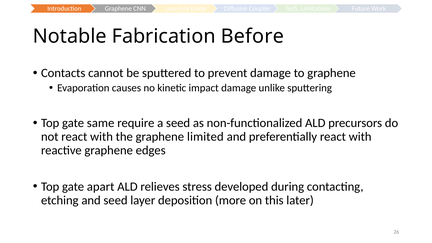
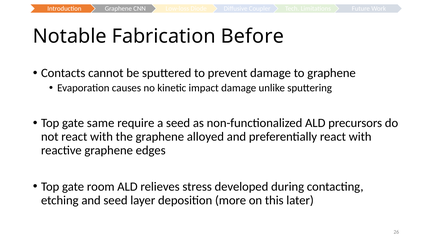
limited: limited -> alloyed (205, 137)
apart: apart -> room (101, 187)
